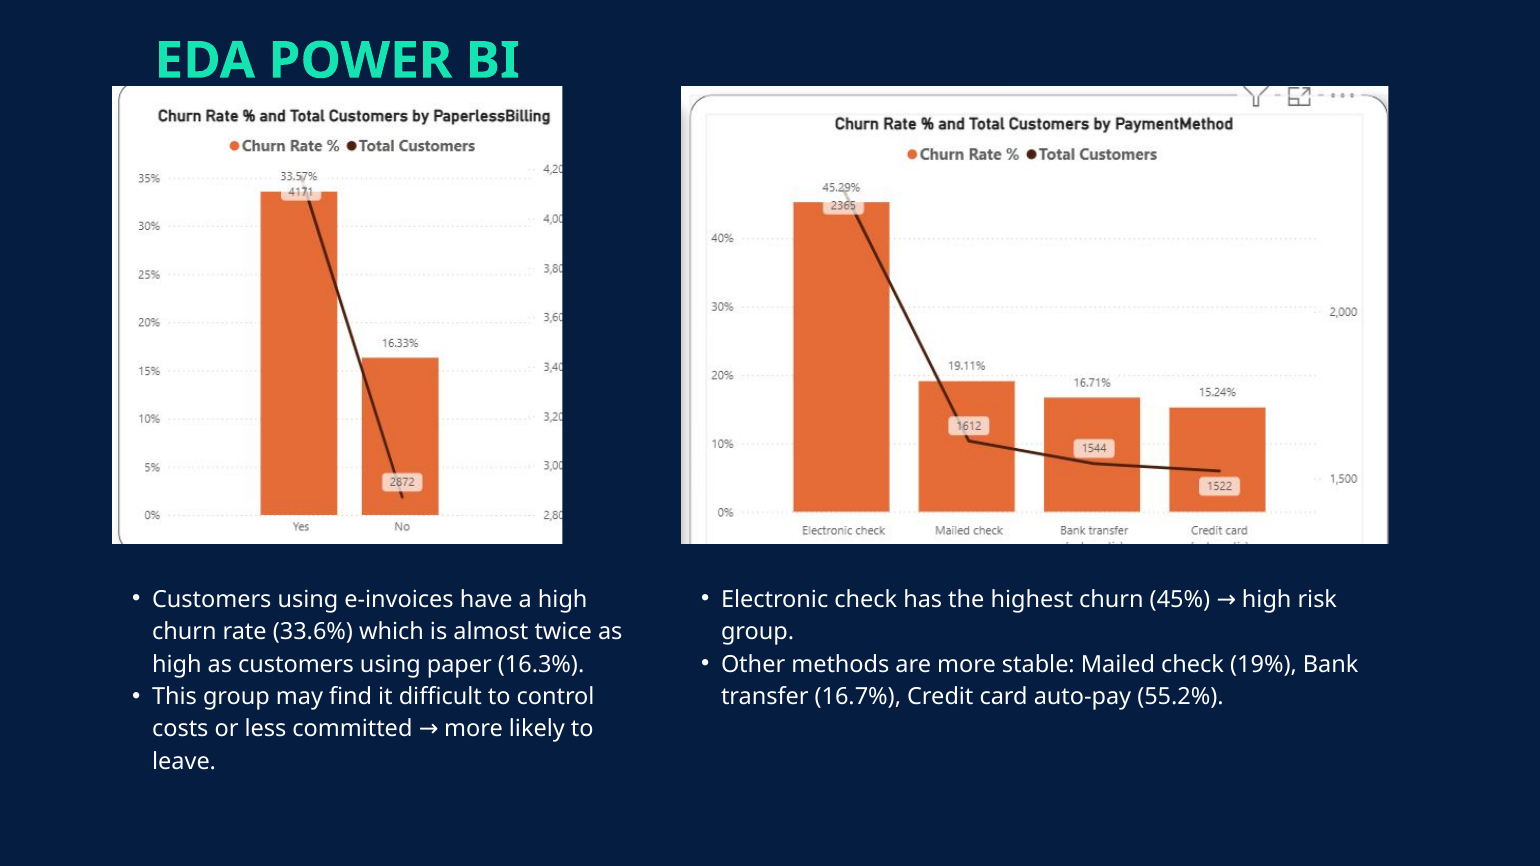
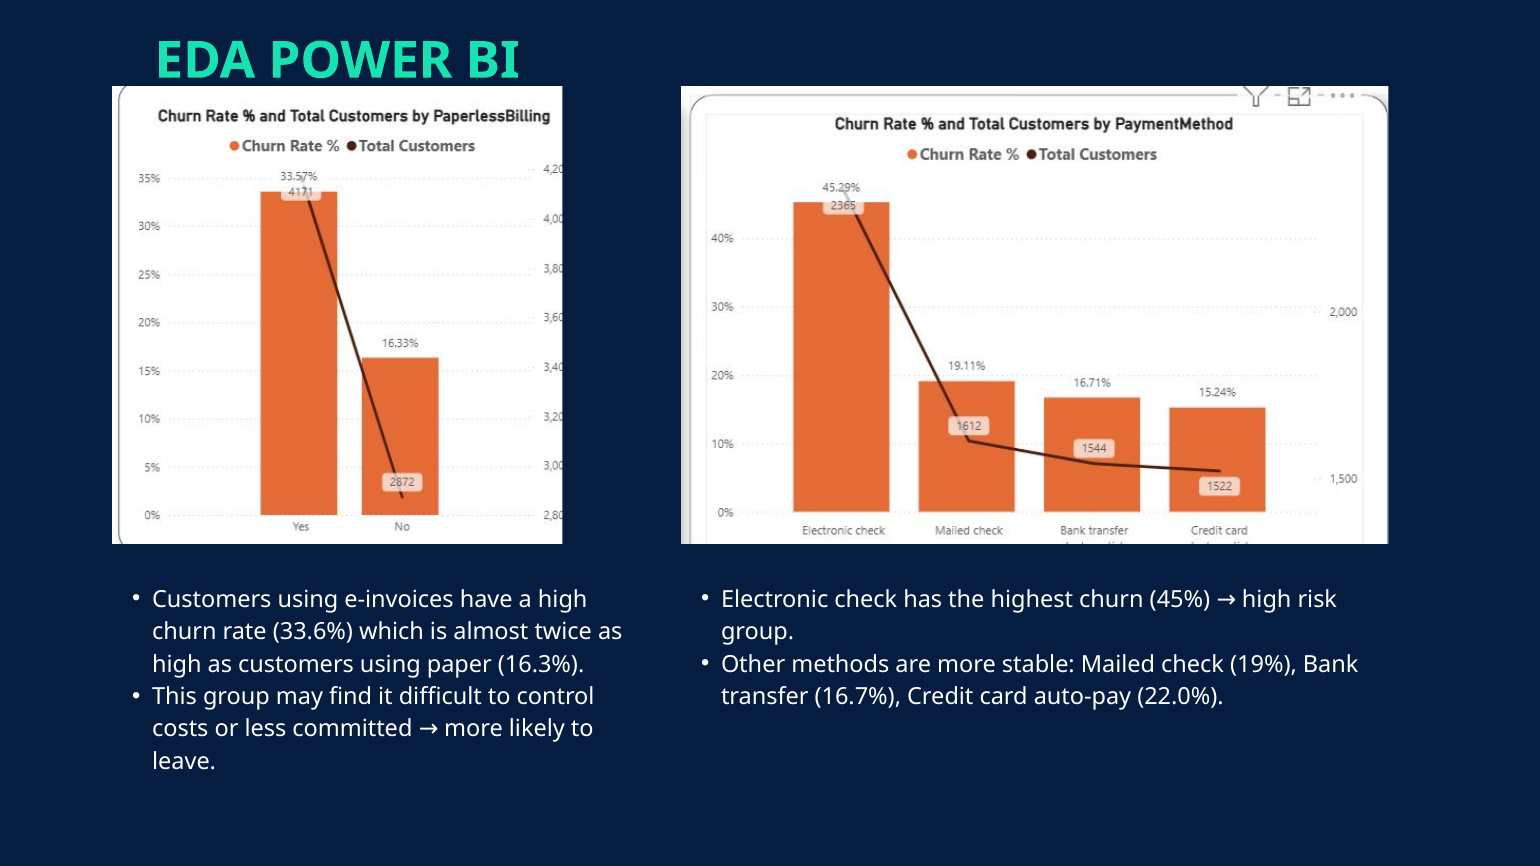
55.2%: 55.2% -> 22.0% (1180, 697)
